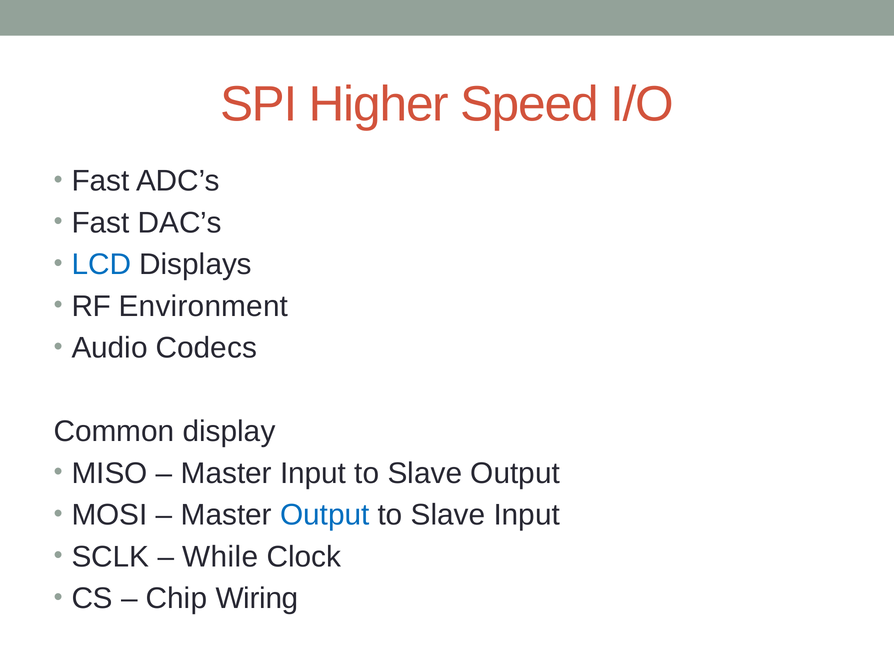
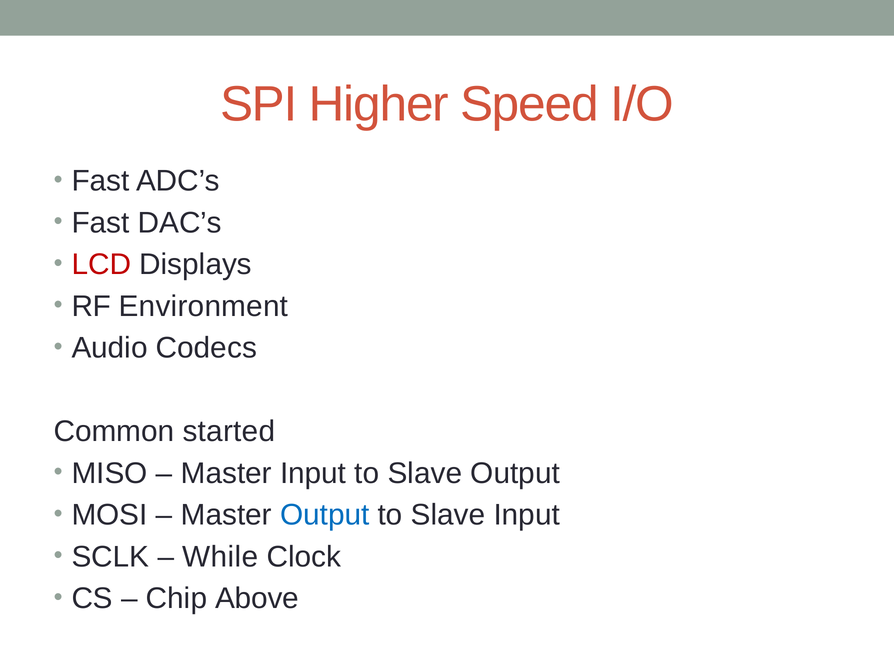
LCD colour: blue -> red (101, 264)
display: display -> started (229, 431)
Wiring: Wiring -> Above (257, 598)
